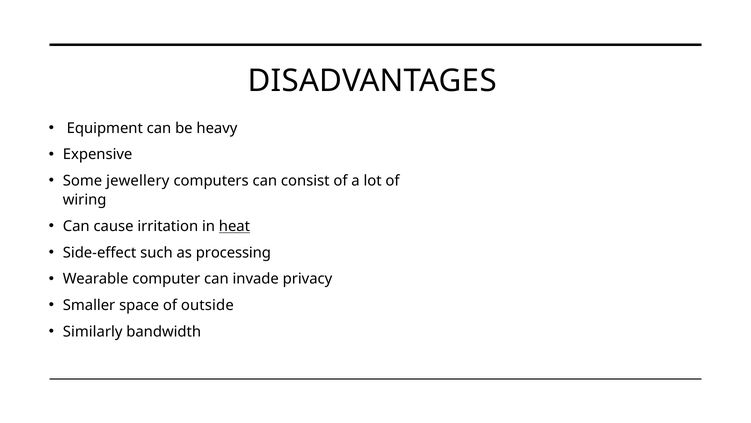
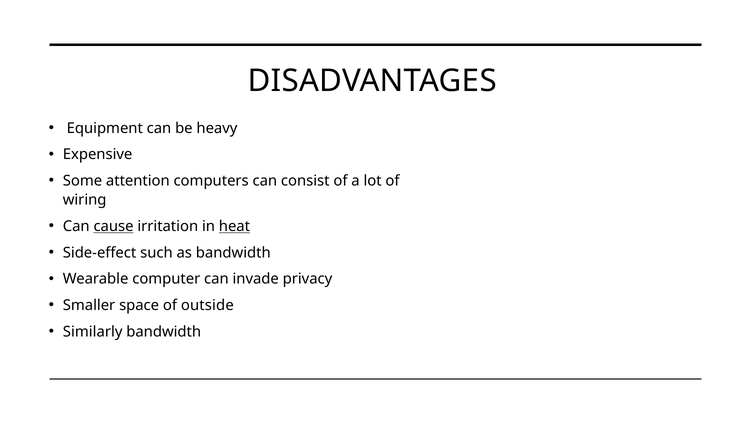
jewellery: jewellery -> attention (138, 181)
cause underline: none -> present (114, 226)
as processing: processing -> bandwidth (233, 252)
